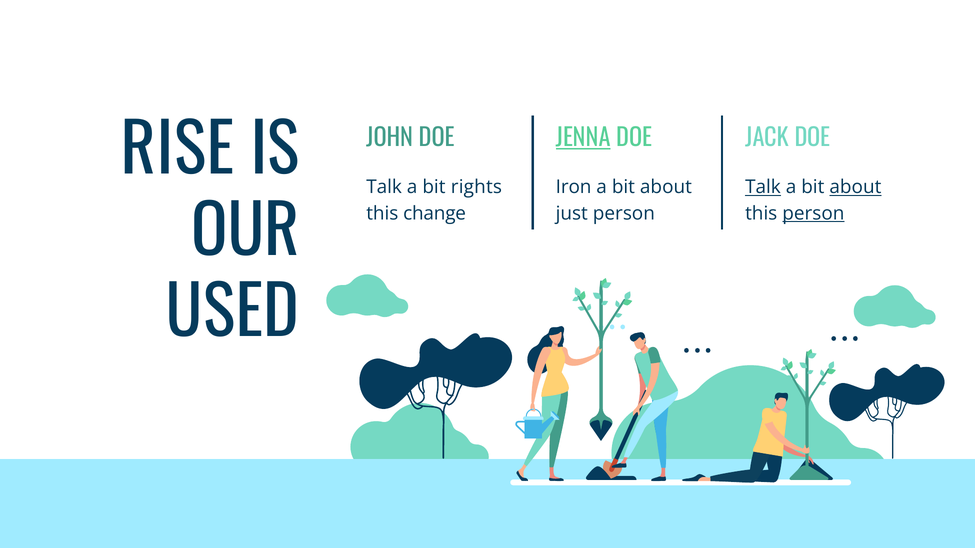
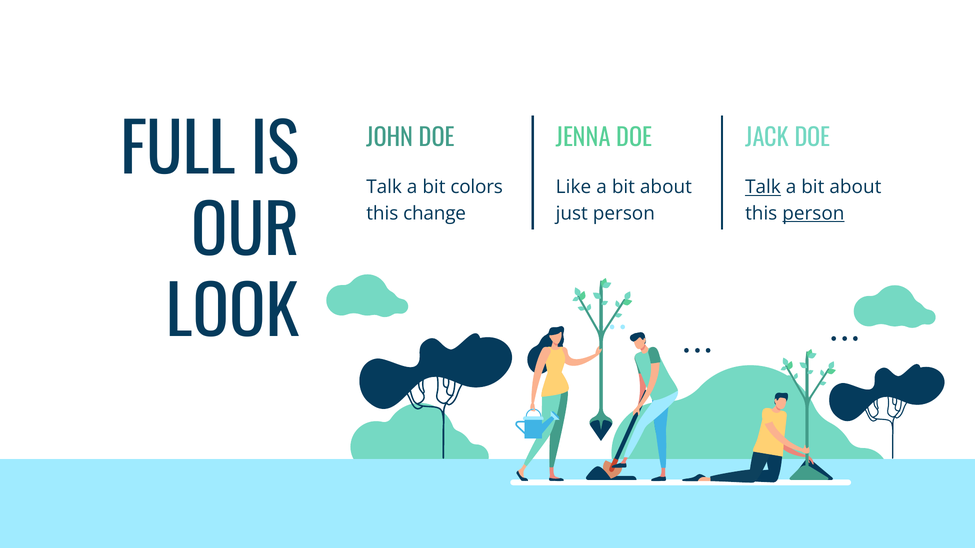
JENNA underline: present -> none (583, 138)
RISE: RISE -> FULL (178, 152)
rights: rights -> colors (477, 187)
Iron: Iron -> Like (573, 187)
about underline: present -> none (855, 187)
USED: USED -> LOOK (233, 314)
